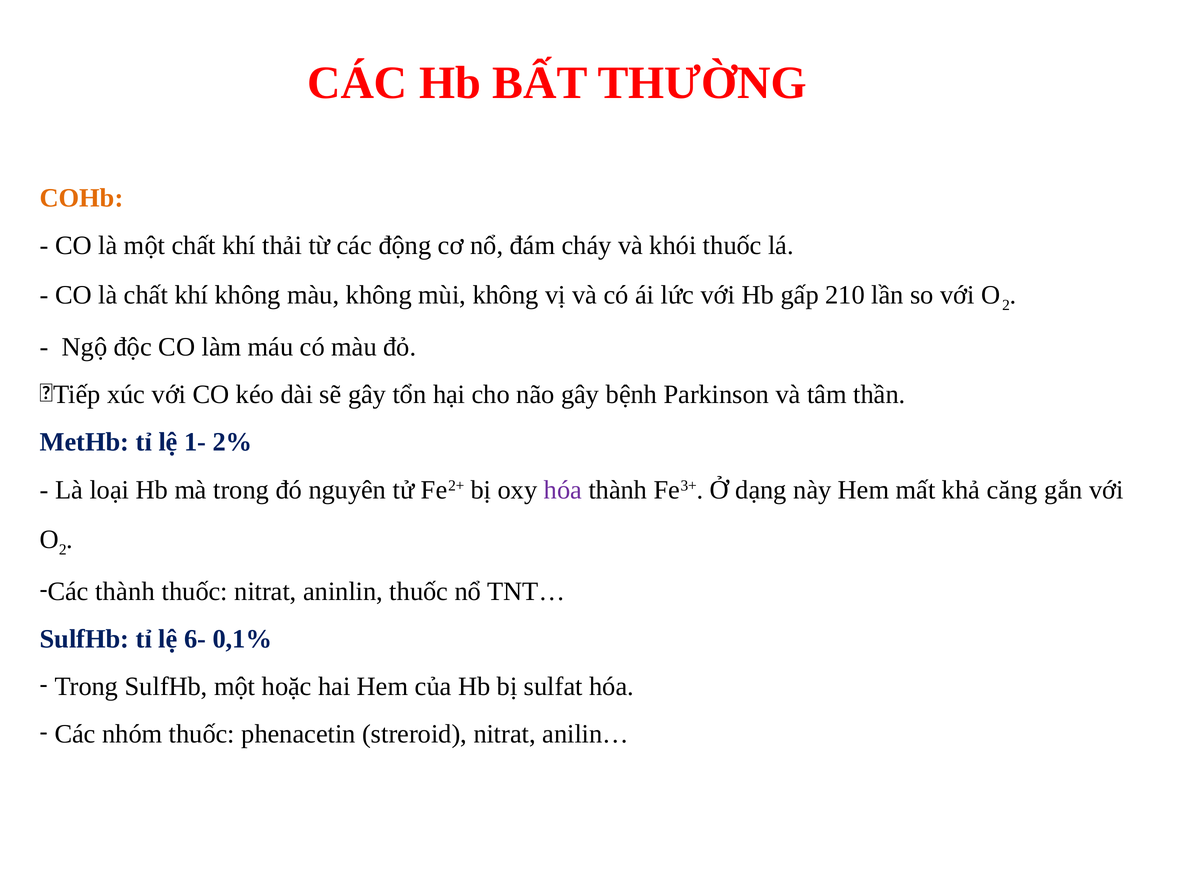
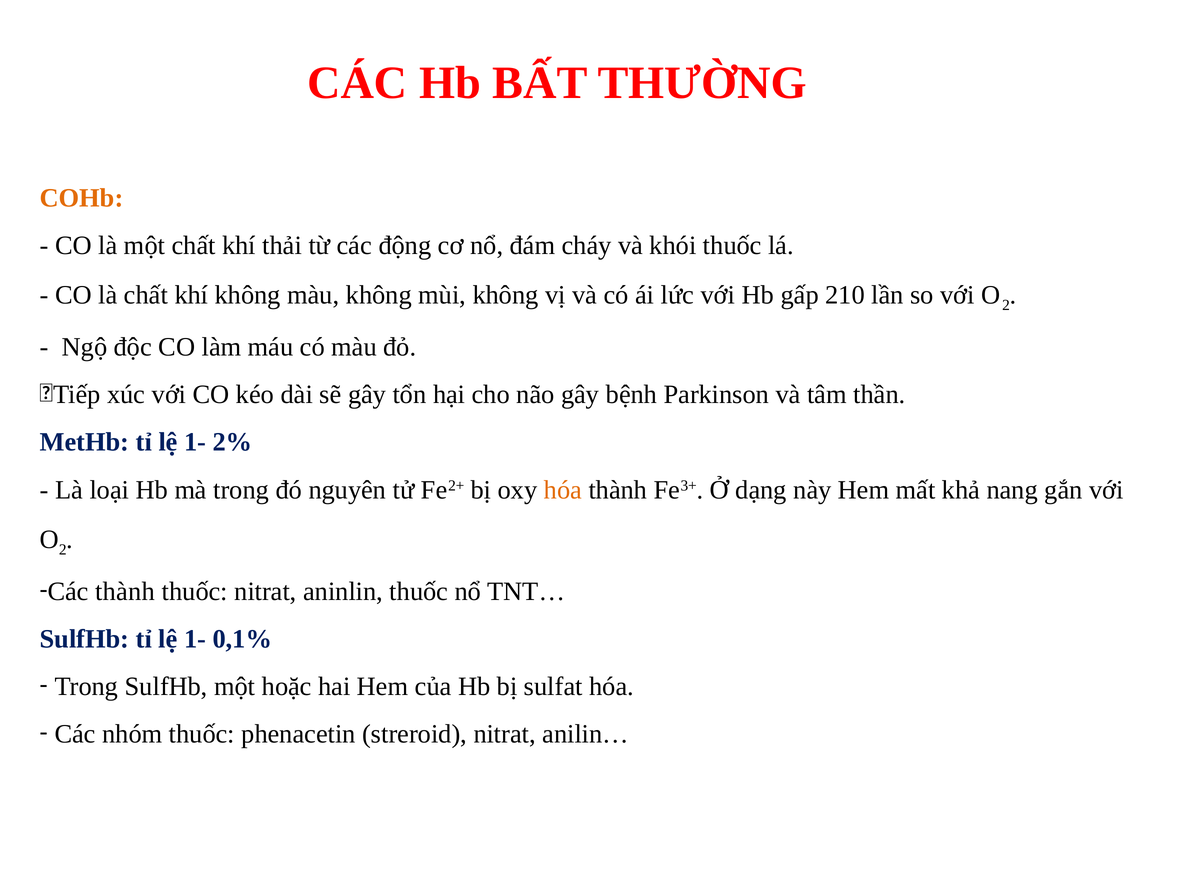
hóa colour: purple -> orange (563, 490)
căng: căng -> nang (1012, 490)
SulfHb tỉ lệ 6-: 6- -> 1- (195, 639)
